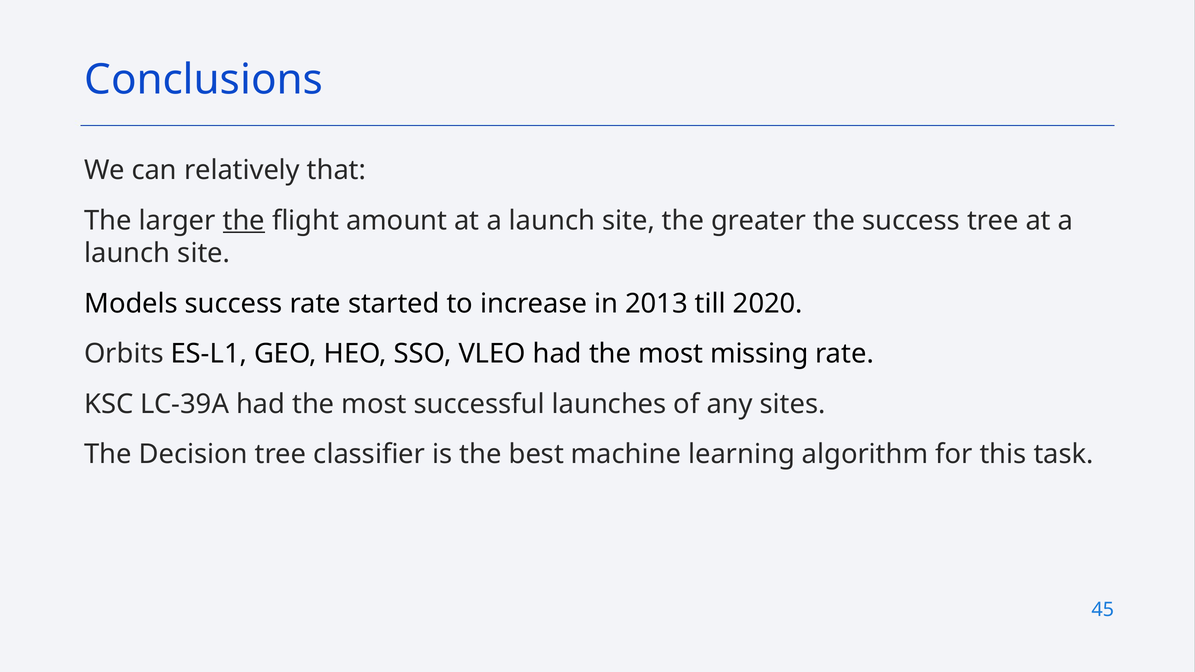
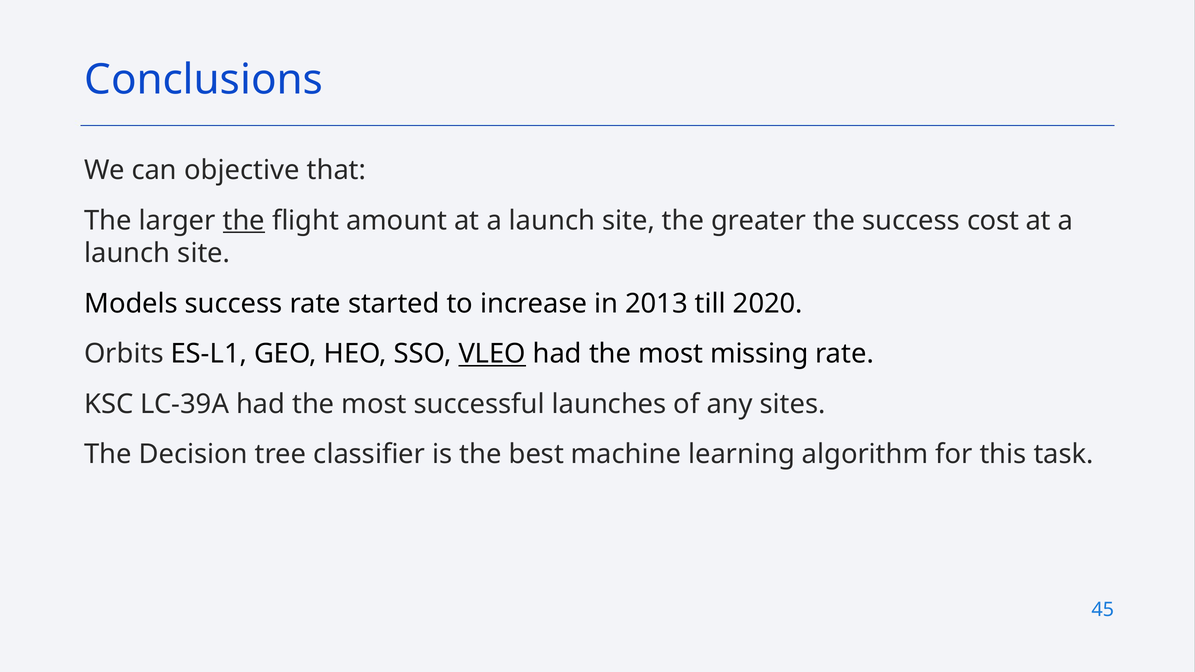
relatively: relatively -> objective (242, 170)
success tree: tree -> cost (993, 221)
VLEO underline: none -> present (492, 354)
